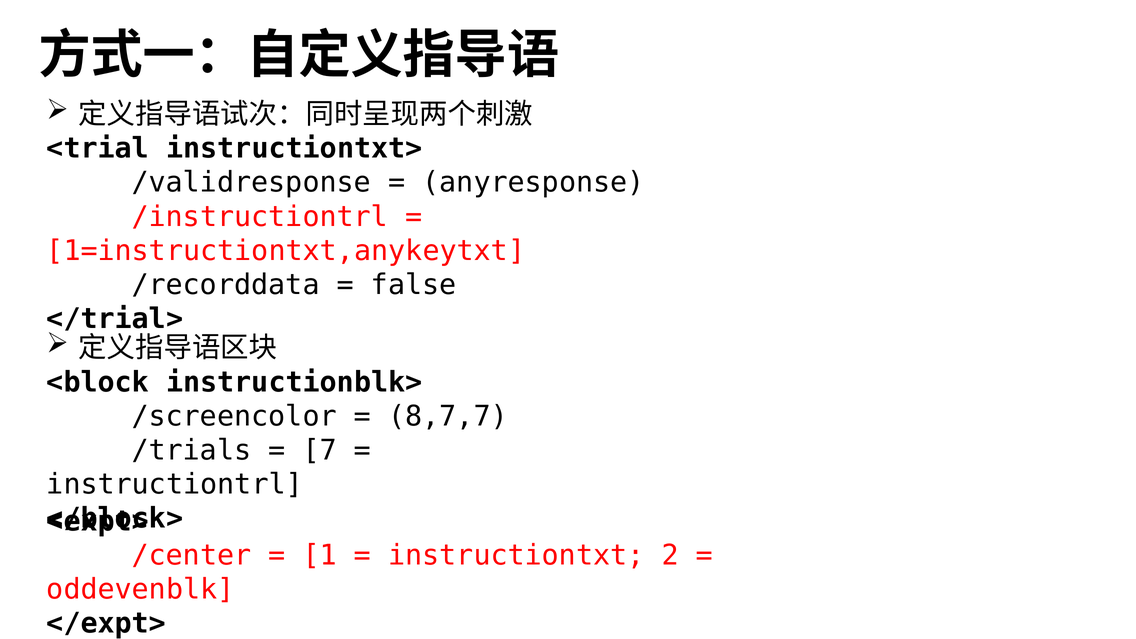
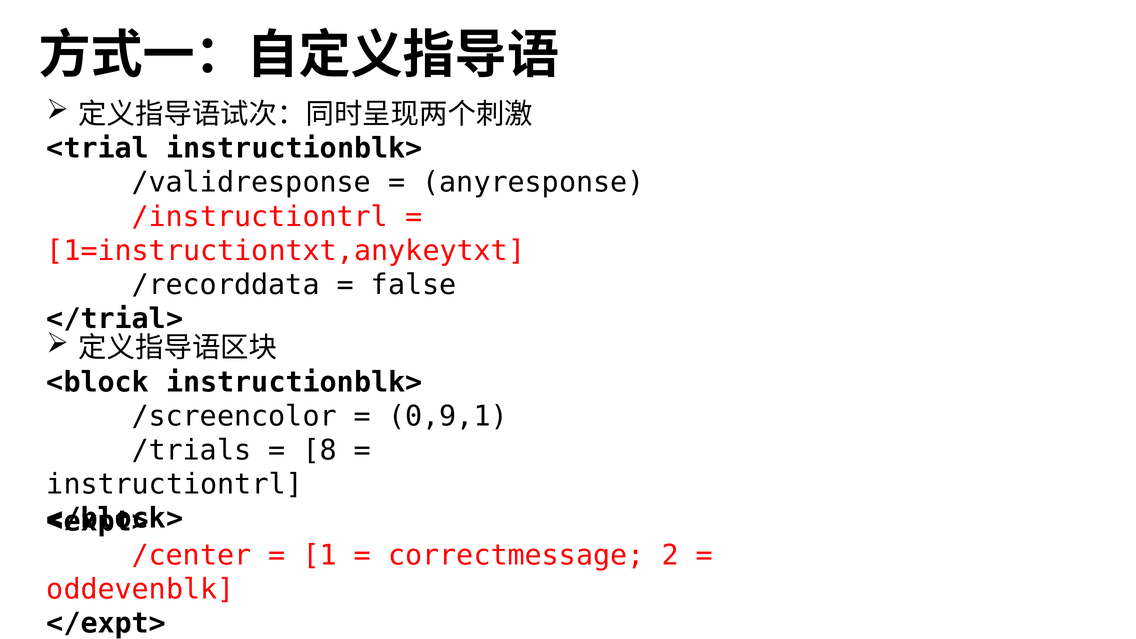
<trial instructiontxt>: instructiontxt> -> instructionblk> (294, 148)
8,7,7: 8,7,7 -> 0,9,1 (448, 416)
7: 7 -> 8 (320, 450)
instructiontxt: instructiontxt -> correctmessage (516, 555)
